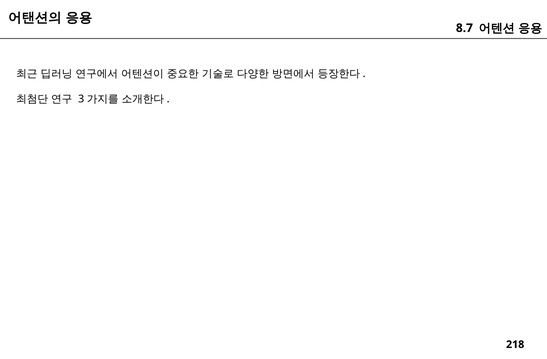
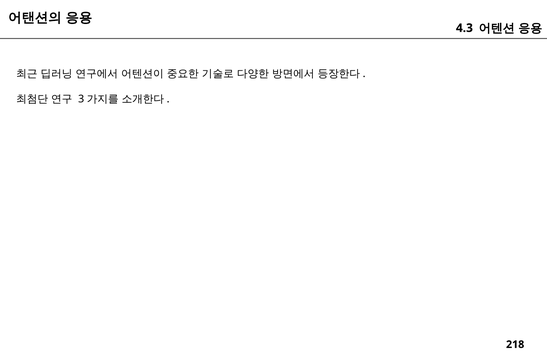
8.7: 8.7 -> 4.3 (464, 28)
